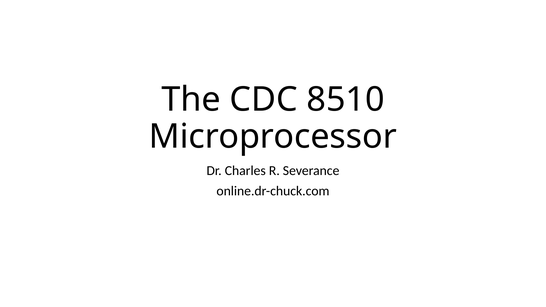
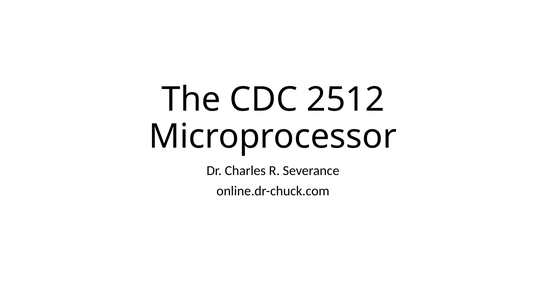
8510: 8510 -> 2512 (346, 100)
